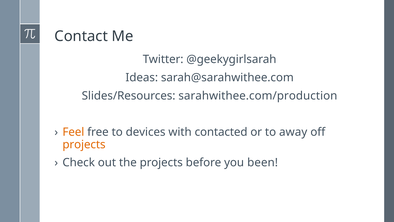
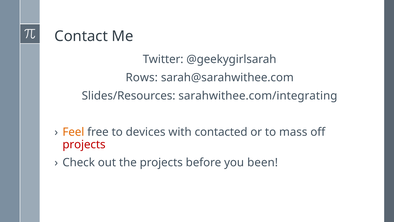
Ideas: Ideas -> Rows (142, 77)
sarahwithee.com/production: sarahwithee.com/production -> sarahwithee.com/integrating (258, 96)
away: away -> mass (293, 132)
projects colour: orange -> red (84, 144)
